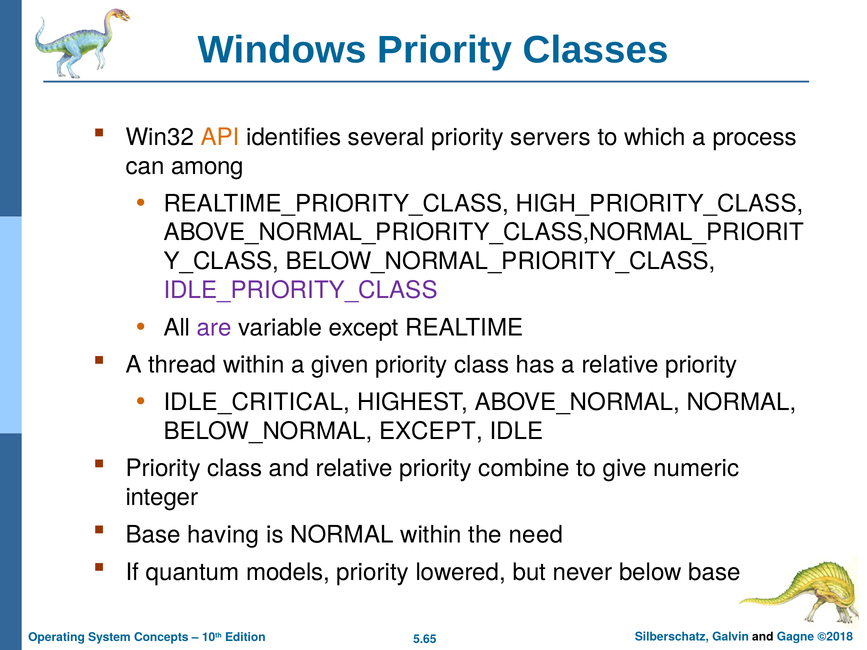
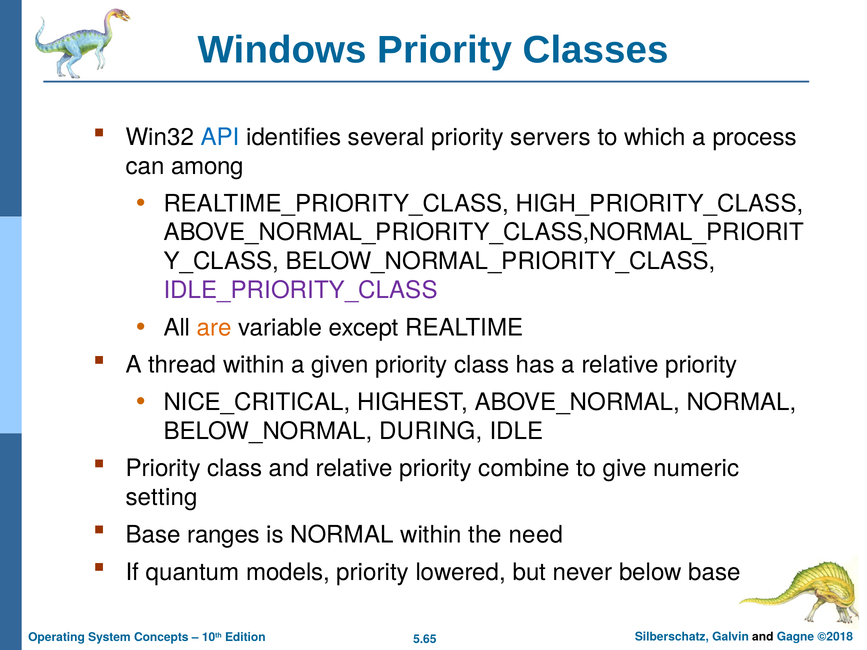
API colour: orange -> blue (220, 137)
are colour: purple -> orange (214, 328)
IDLE_CRITICAL: IDLE_CRITICAL -> NICE_CRITICAL (257, 402)
BELOW_NORMAL EXCEPT: EXCEPT -> DURING (431, 431)
integer: integer -> setting (162, 498)
having: having -> ranges (223, 535)
